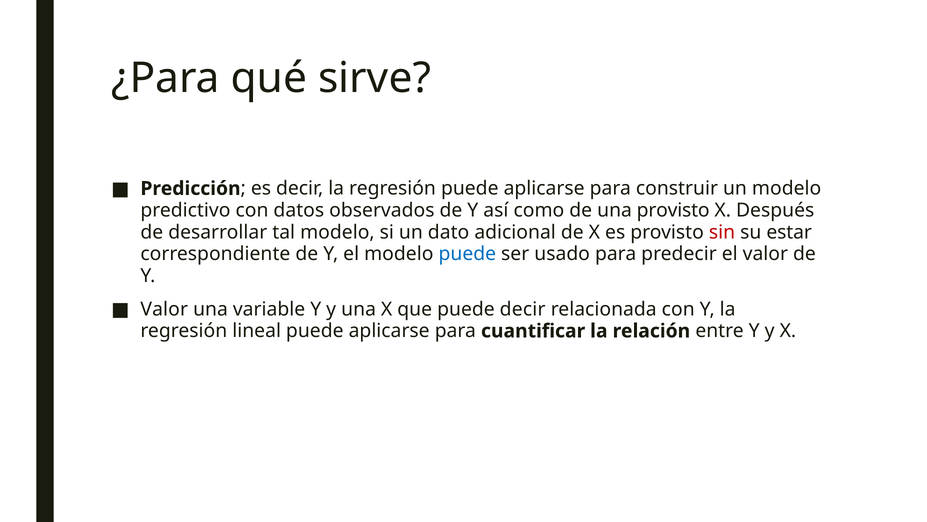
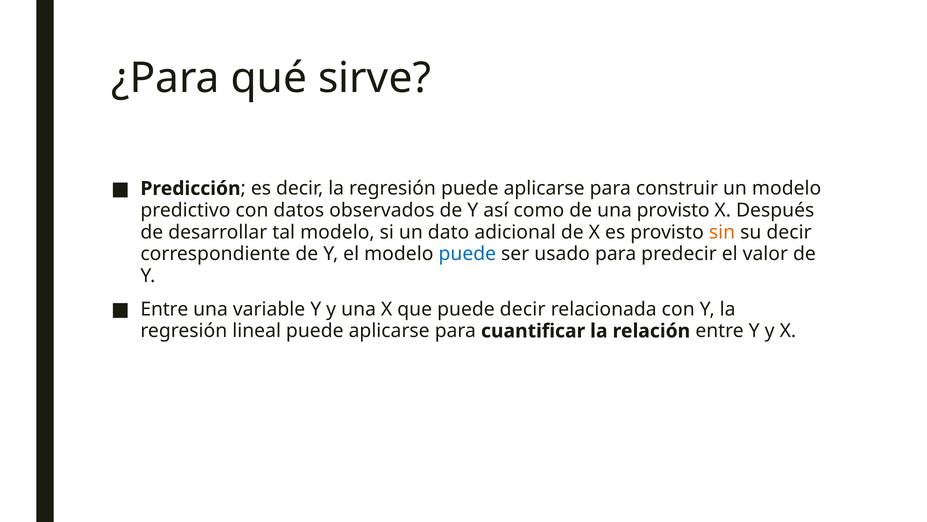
sin colour: red -> orange (722, 232)
su estar: estar -> decir (789, 232)
Valor: Valor -> Entre (164, 309)
